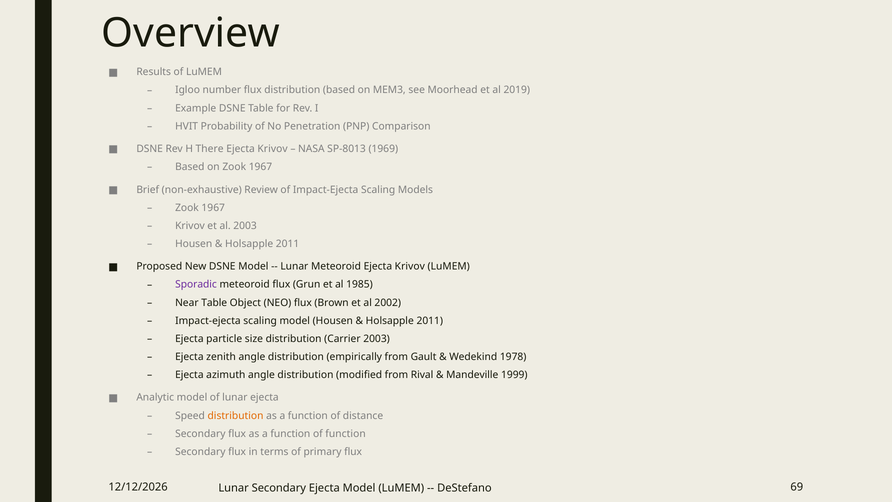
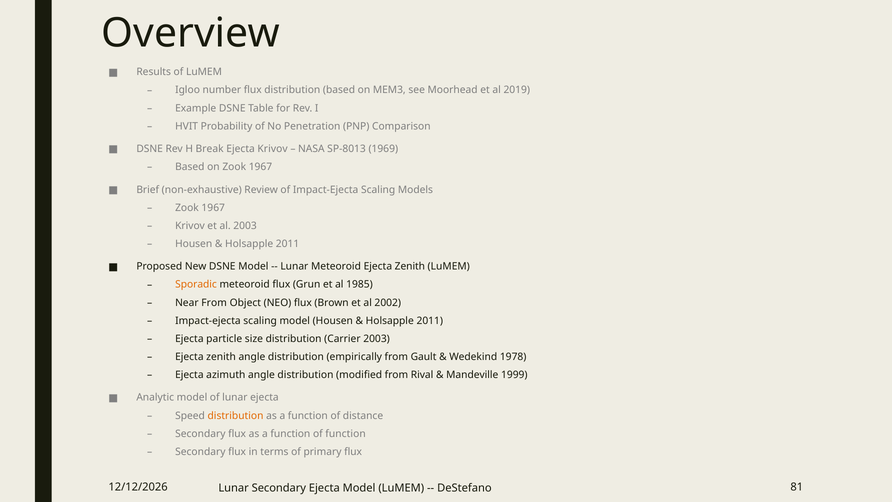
There: There -> Break (210, 149)
Meteoroid Ejecta Krivov: Krivov -> Zenith (410, 266)
Sporadic colour: purple -> orange (196, 284)
Near Table: Table -> From (214, 303)
69: 69 -> 81 (797, 487)
